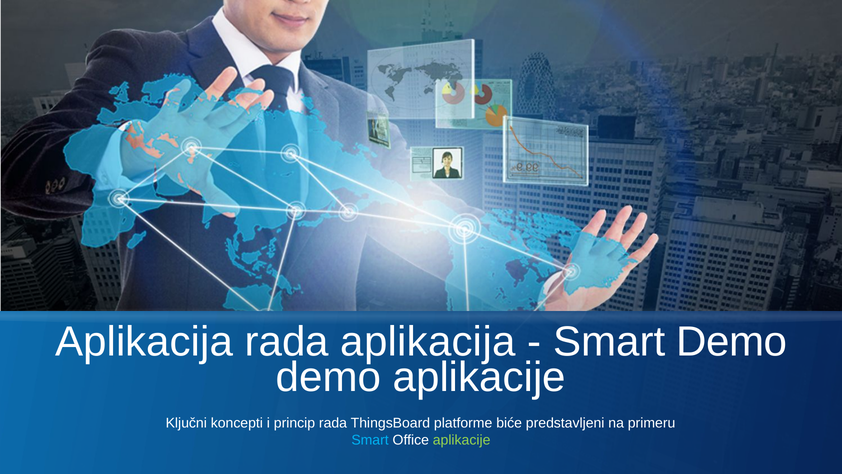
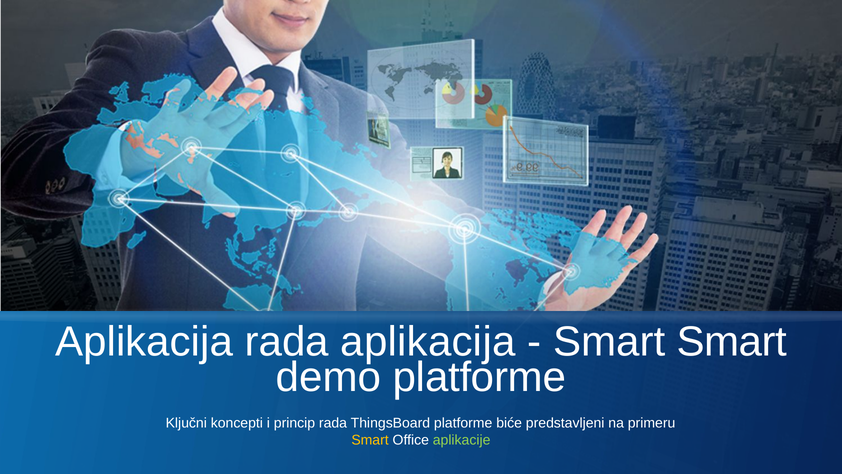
Smart Demo: Demo -> Smart (732, 341)
demo aplikacije: aplikacije -> platforme (479, 377)
Smart colour: light blue -> yellow (370, 440)
